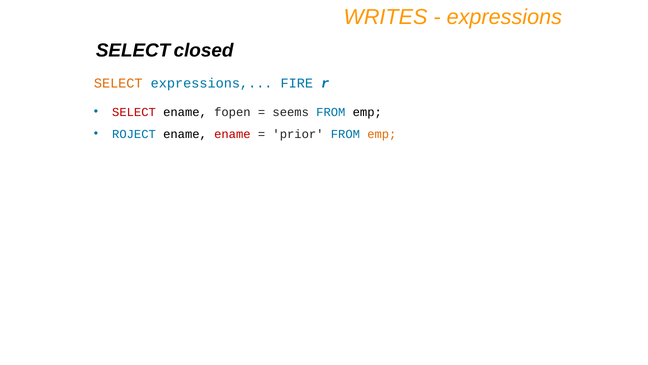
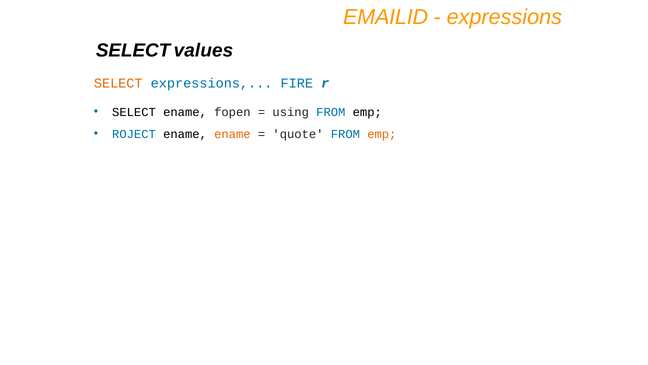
WRITES: WRITES -> EMAILID (386, 17)
closed: closed -> values (203, 50)
SELECT colour: red -> black (134, 112)
seems: seems -> using (291, 112)
ename colour: red -> orange (232, 134)
prior: prior -> quote (298, 134)
